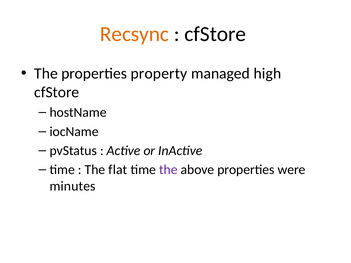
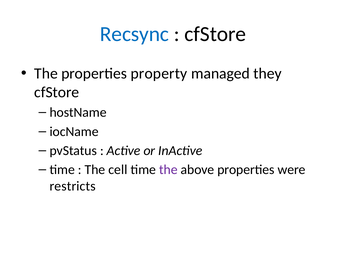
Recsync colour: orange -> blue (134, 34)
high: high -> they (267, 74)
flat: flat -> cell (118, 170)
minutes: minutes -> restricts (73, 186)
